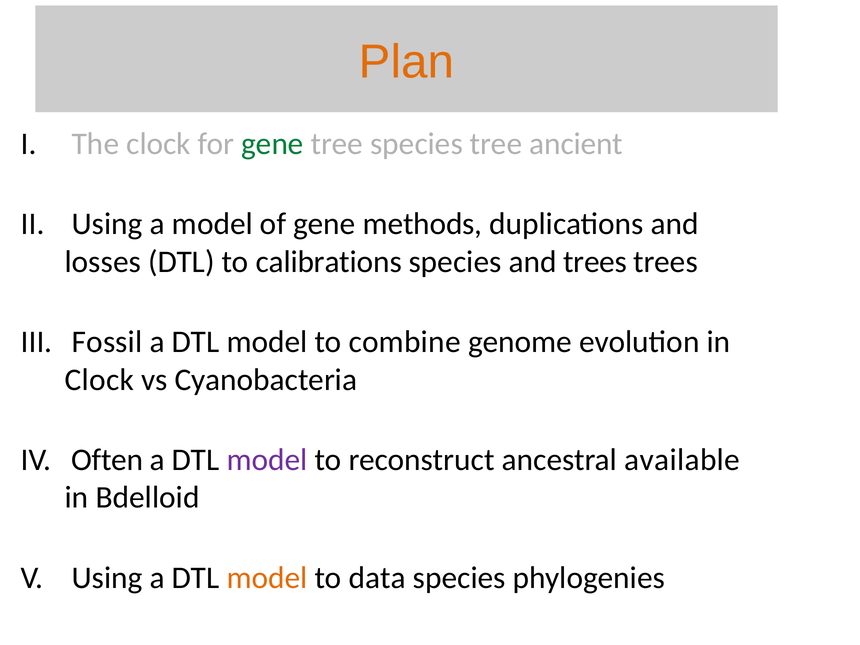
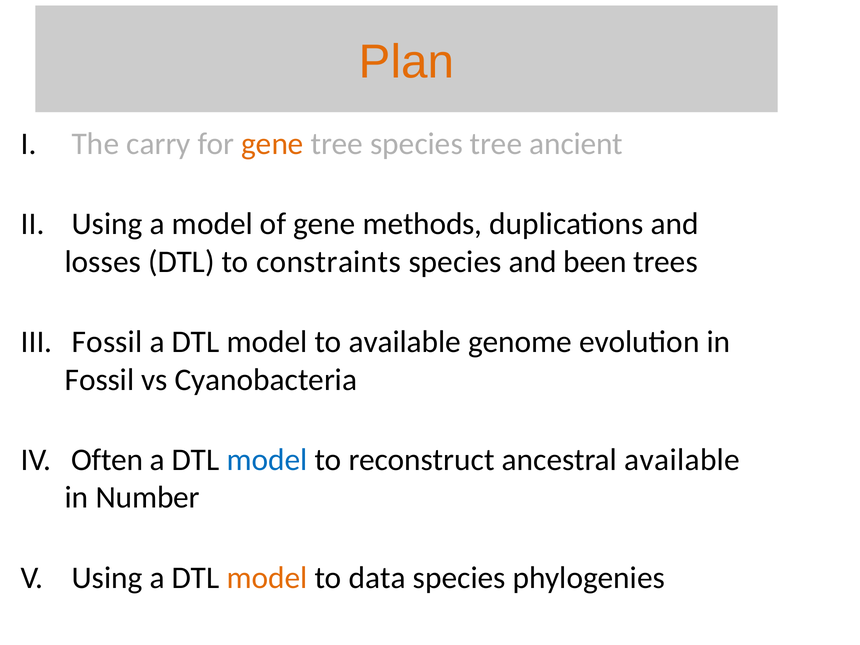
The clock: clock -> carry (158, 144)
gene colour: green -> orange (272, 144)
calibrations: calibrations -> constraints (328, 262)
and trees: trees -> been (595, 262)
to combine: combine -> available (405, 342)
Clock: Clock -> Fossil (99, 380)
model colour: purple -> blue (267, 460)
Bdelloid: Bdelloid -> Number (148, 498)
